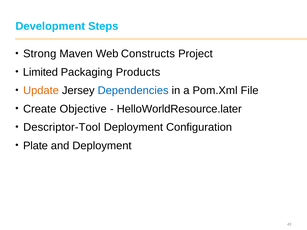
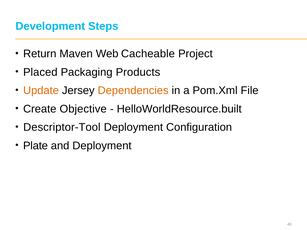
Strong: Strong -> Return (40, 54)
Constructs: Constructs -> Cacheable (148, 54)
Limited: Limited -> Placed (40, 72)
Dependencies colour: blue -> orange (133, 91)
HelloWorldResource.later: HelloWorldResource.later -> HelloWorldResource.built (179, 109)
